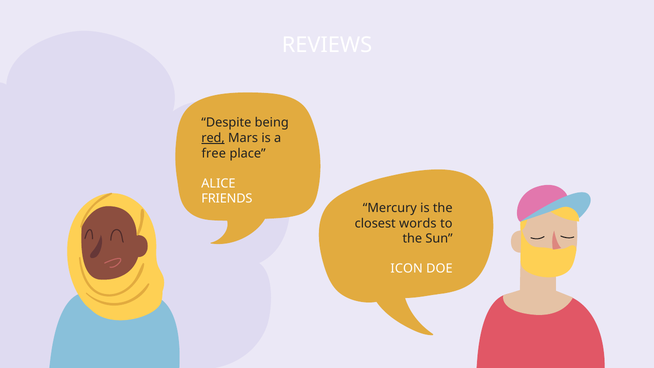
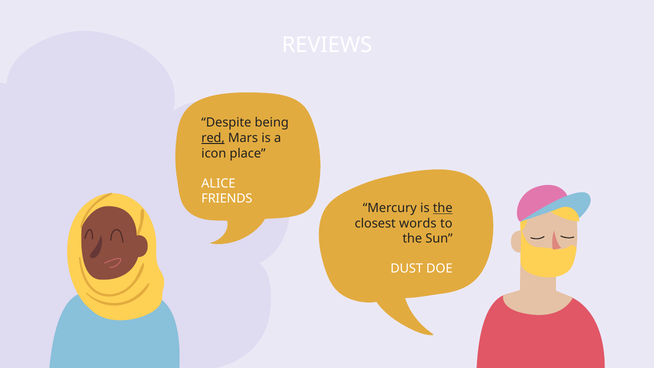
free: free -> icon (214, 153)
the underline: none -> present (443, 208)
ICON: ICON -> DUST (407, 269)
